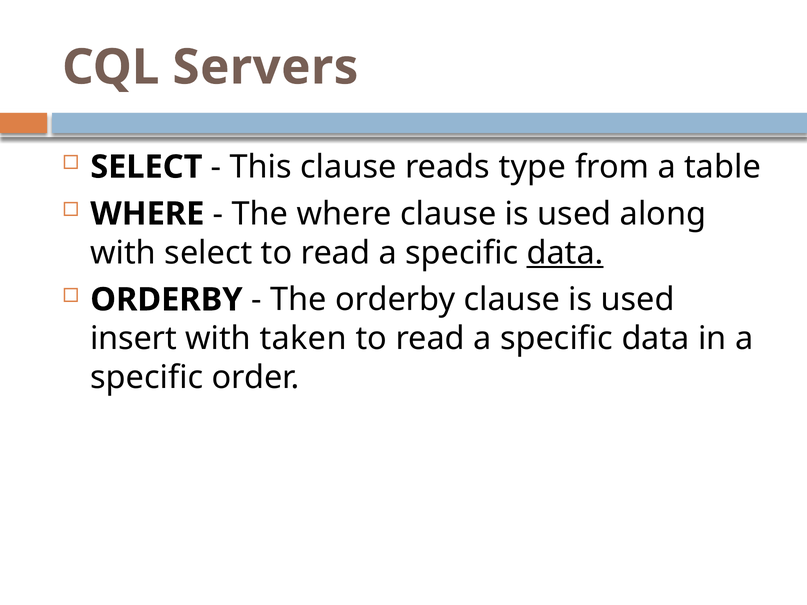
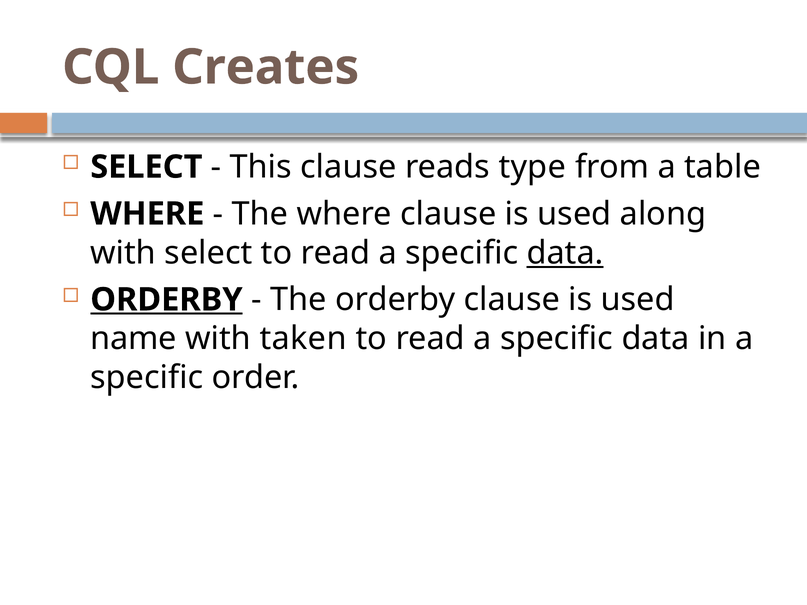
Servers: Servers -> Creates (266, 67)
ORDERBY underline: none -> present (166, 300)
insert: insert -> name (134, 339)
